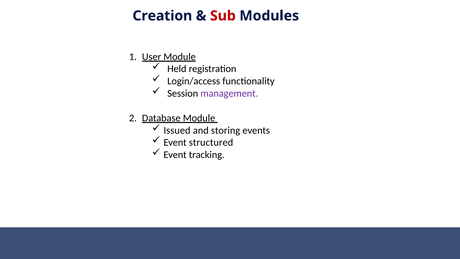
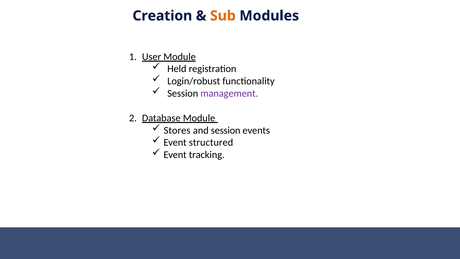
Sub colour: red -> orange (223, 16)
Login/access: Login/access -> Login/robust (194, 81)
Issued: Issued -> Stores (177, 130)
and storing: storing -> session (226, 130)
